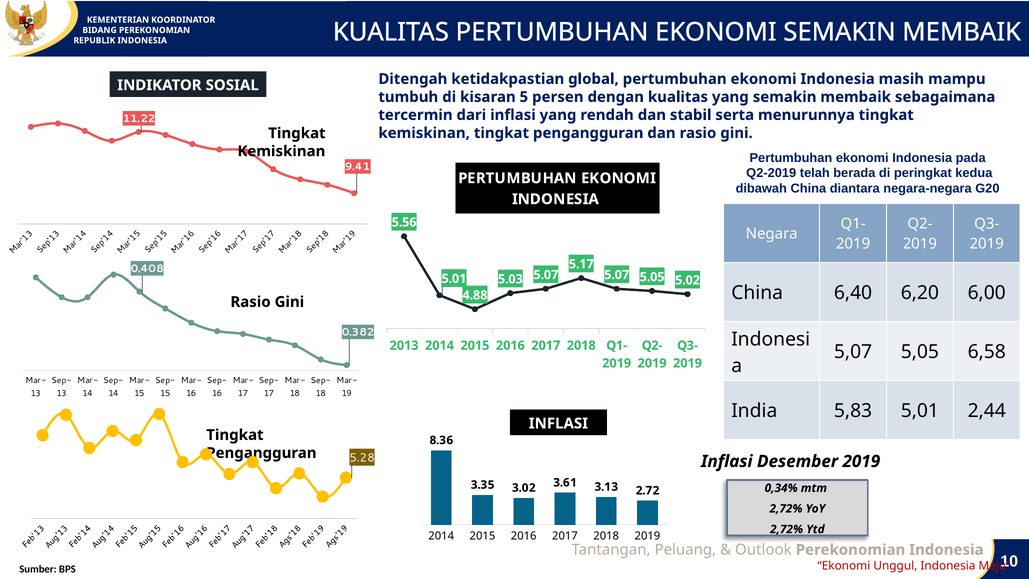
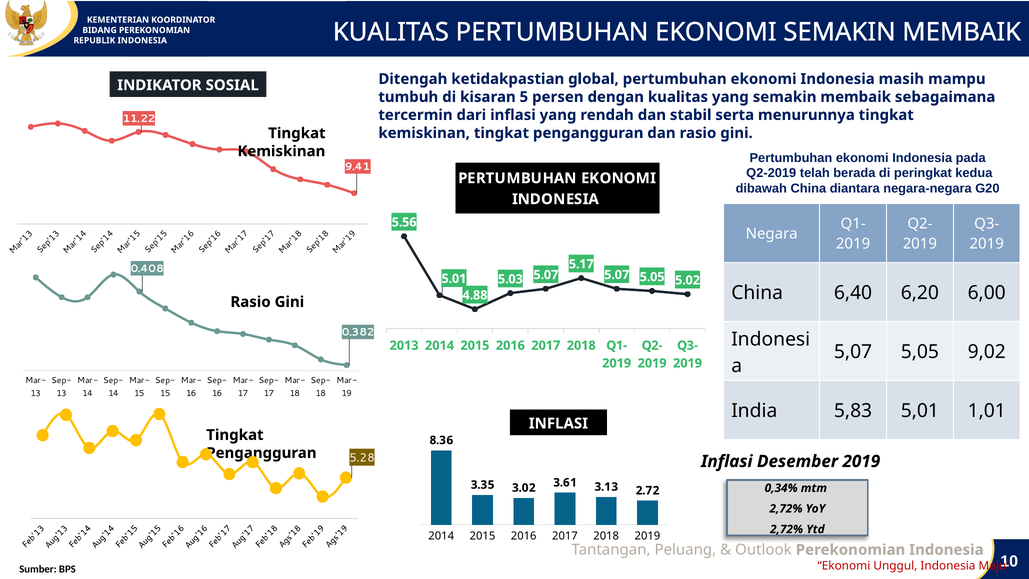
6,58: 6,58 -> 9,02 (987, 352)
2,44: 2,44 -> 1,01 (987, 411)
